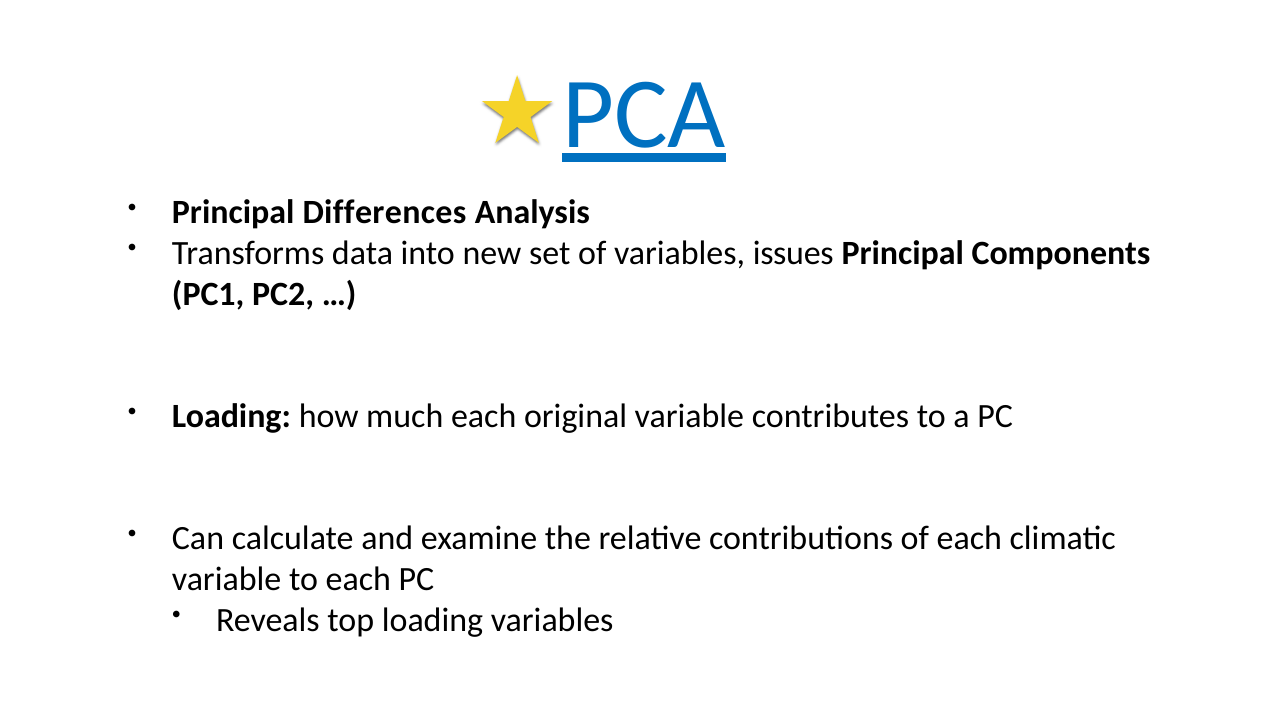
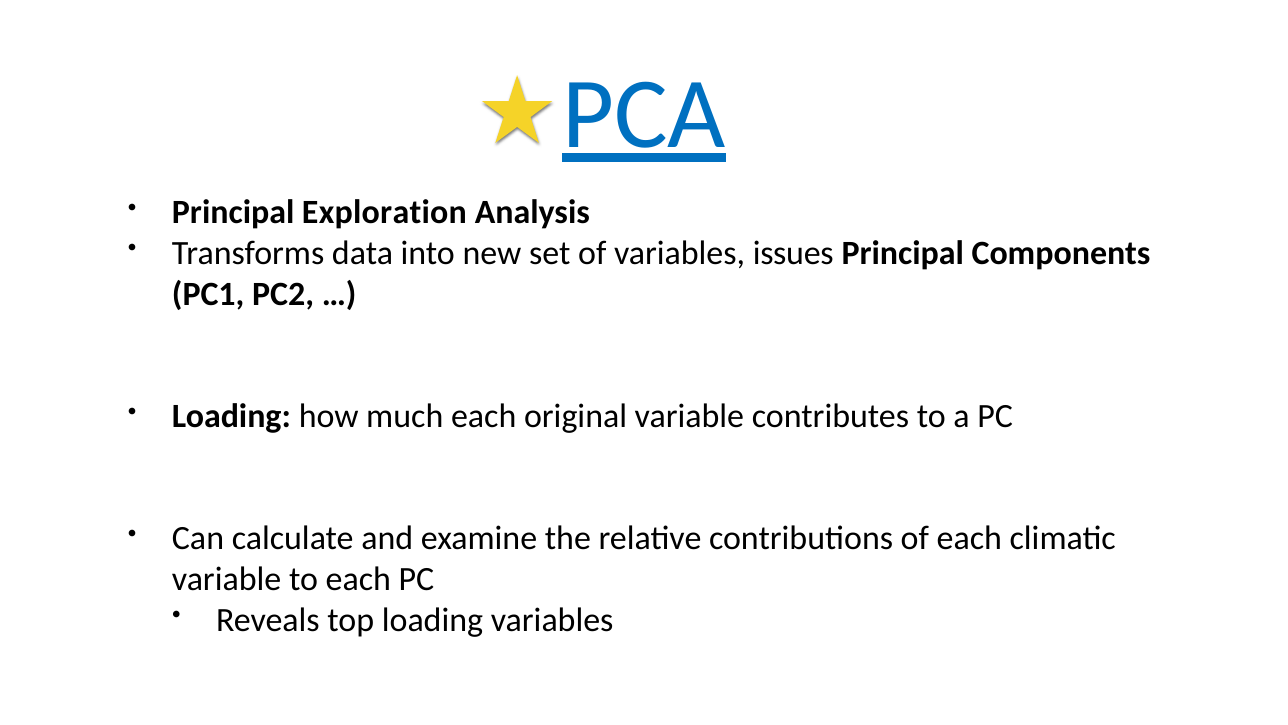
Differences: Differences -> Exploration (384, 212)
